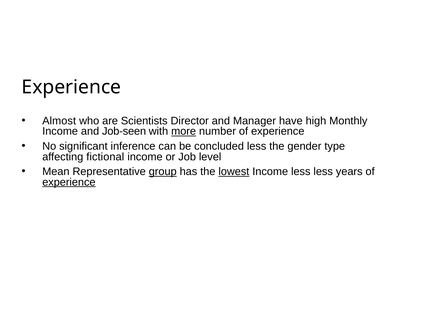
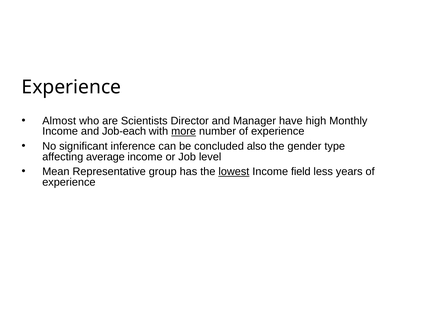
Job-seen: Job-seen -> Job-each (124, 131)
concluded less: less -> also (257, 146)
fictional: fictional -> average (105, 157)
group underline: present -> none (163, 171)
Income less: less -> field (301, 171)
experience underline: present -> none (69, 182)
